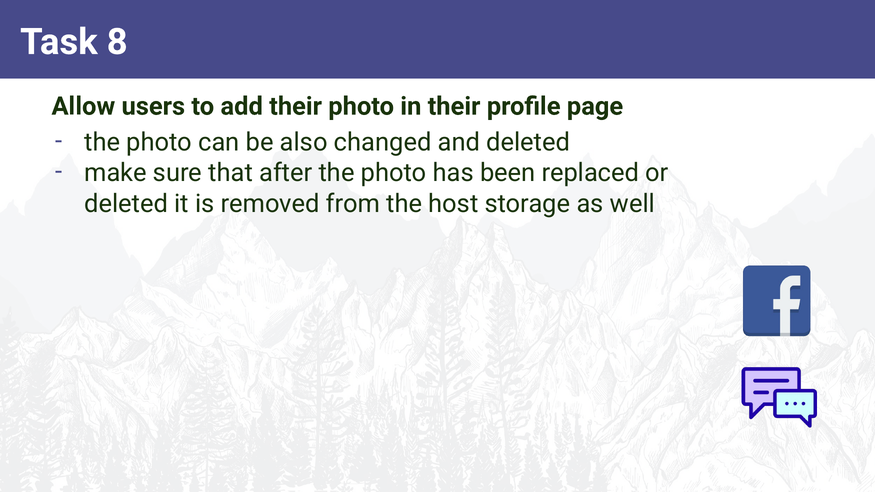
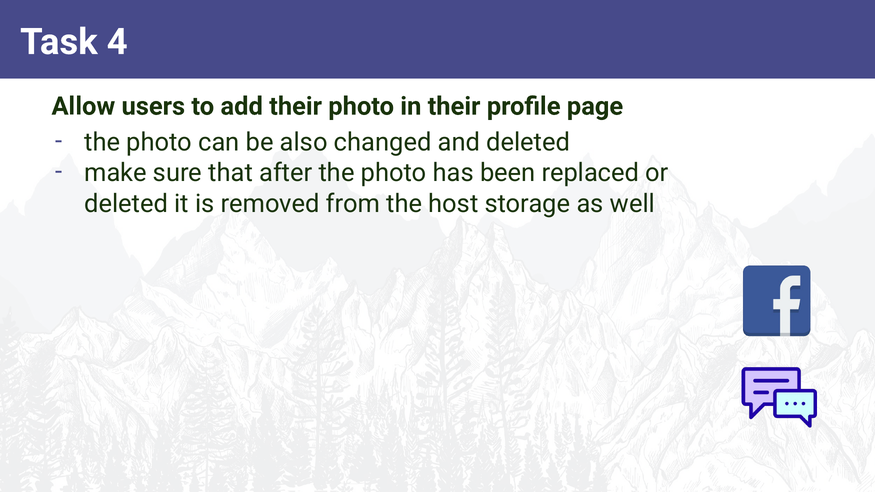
8: 8 -> 4 (117, 42)
